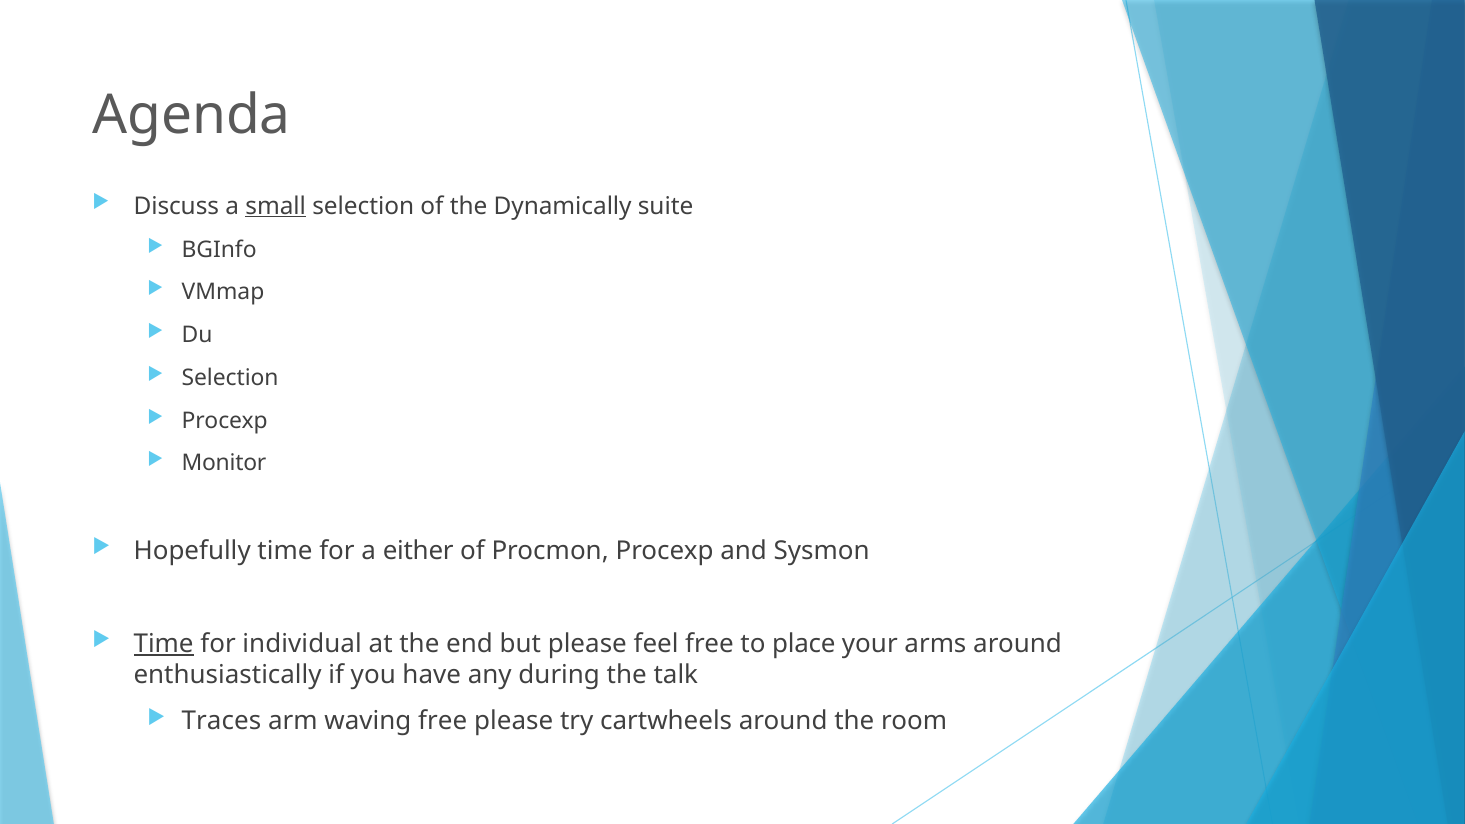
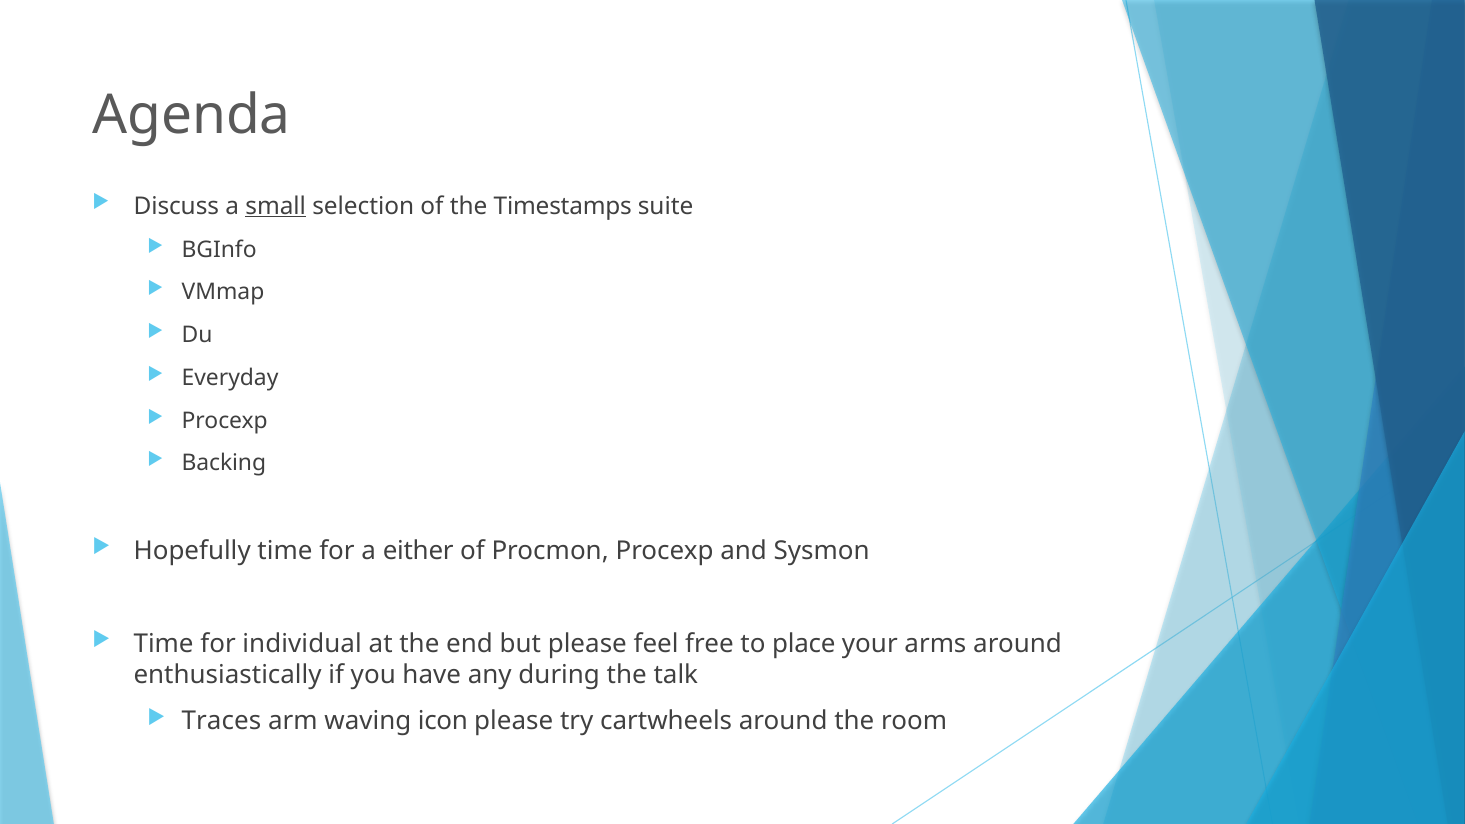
Dynamically: Dynamically -> Timestamps (563, 206)
Selection: Selection -> Everyday (230, 378)
Monitor: Monitor -> Backing (224, 463)
Time underline: present -> none (164, 644)
waving free: free -> icon (443, 721)
